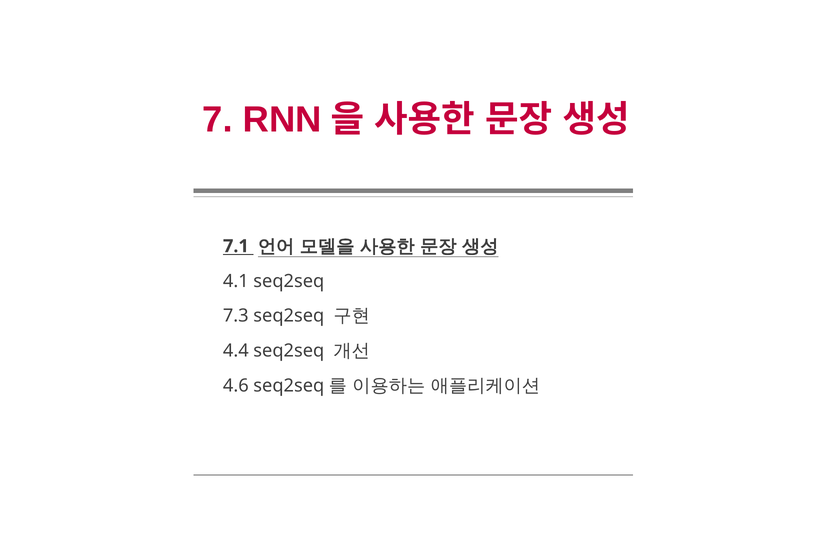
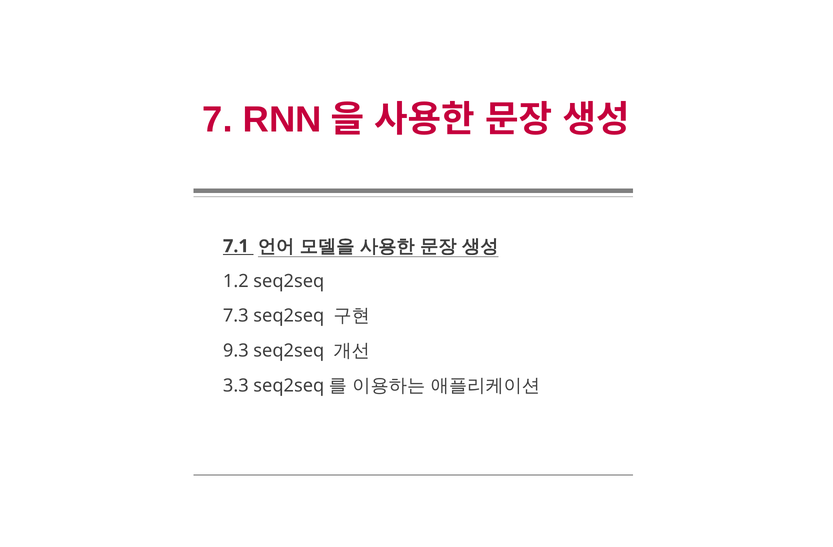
4.1: 4.1 -> 1.2 (236, 281)
4.4: 4.4 -> 9.3 (236, 351)
4.6: 4.6 -> 3.3 (236, 386)
